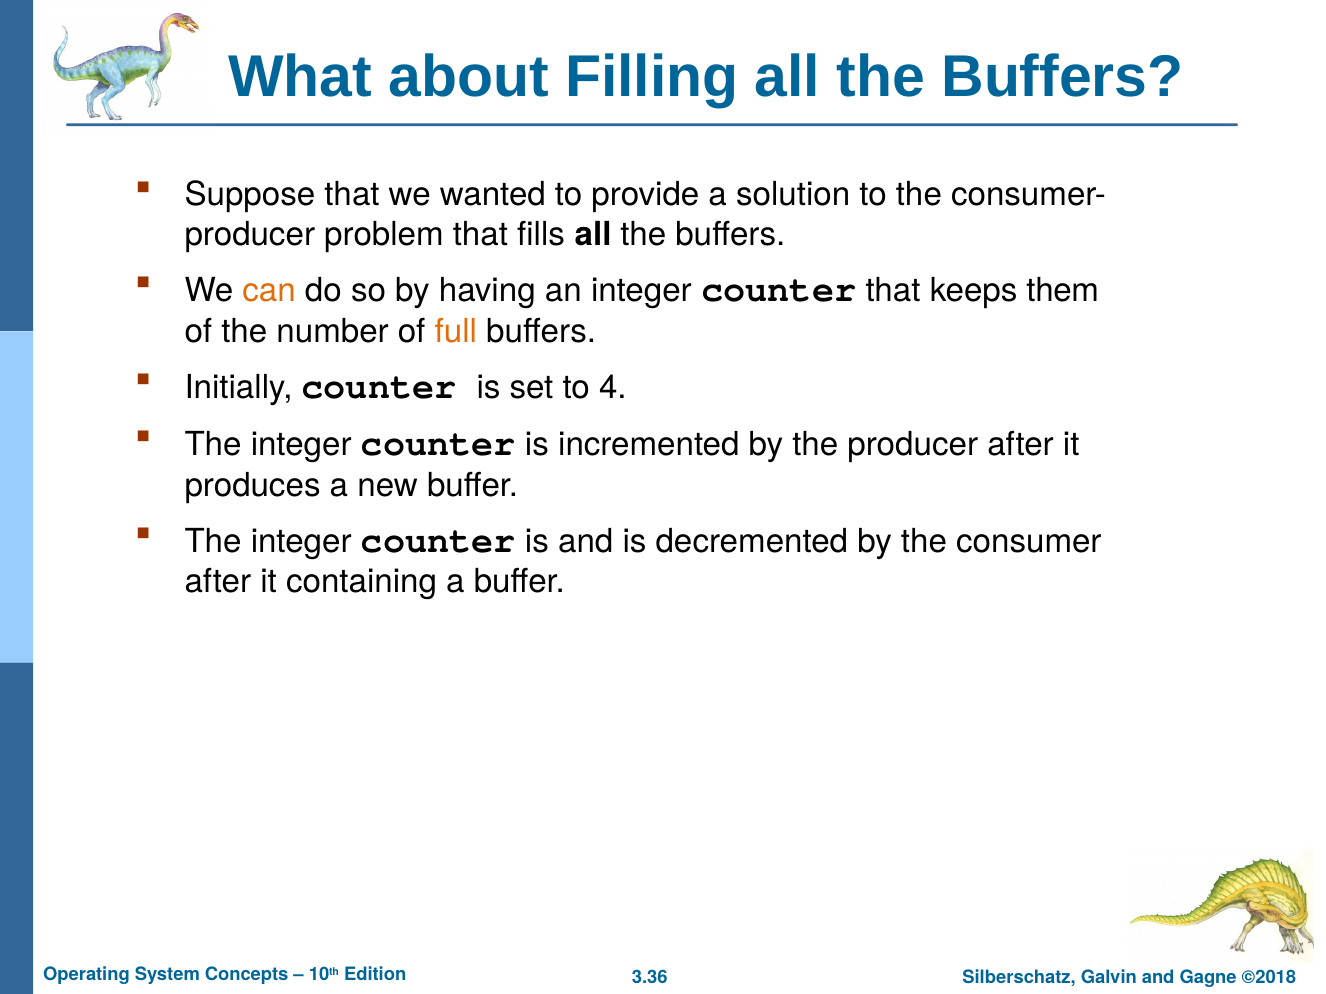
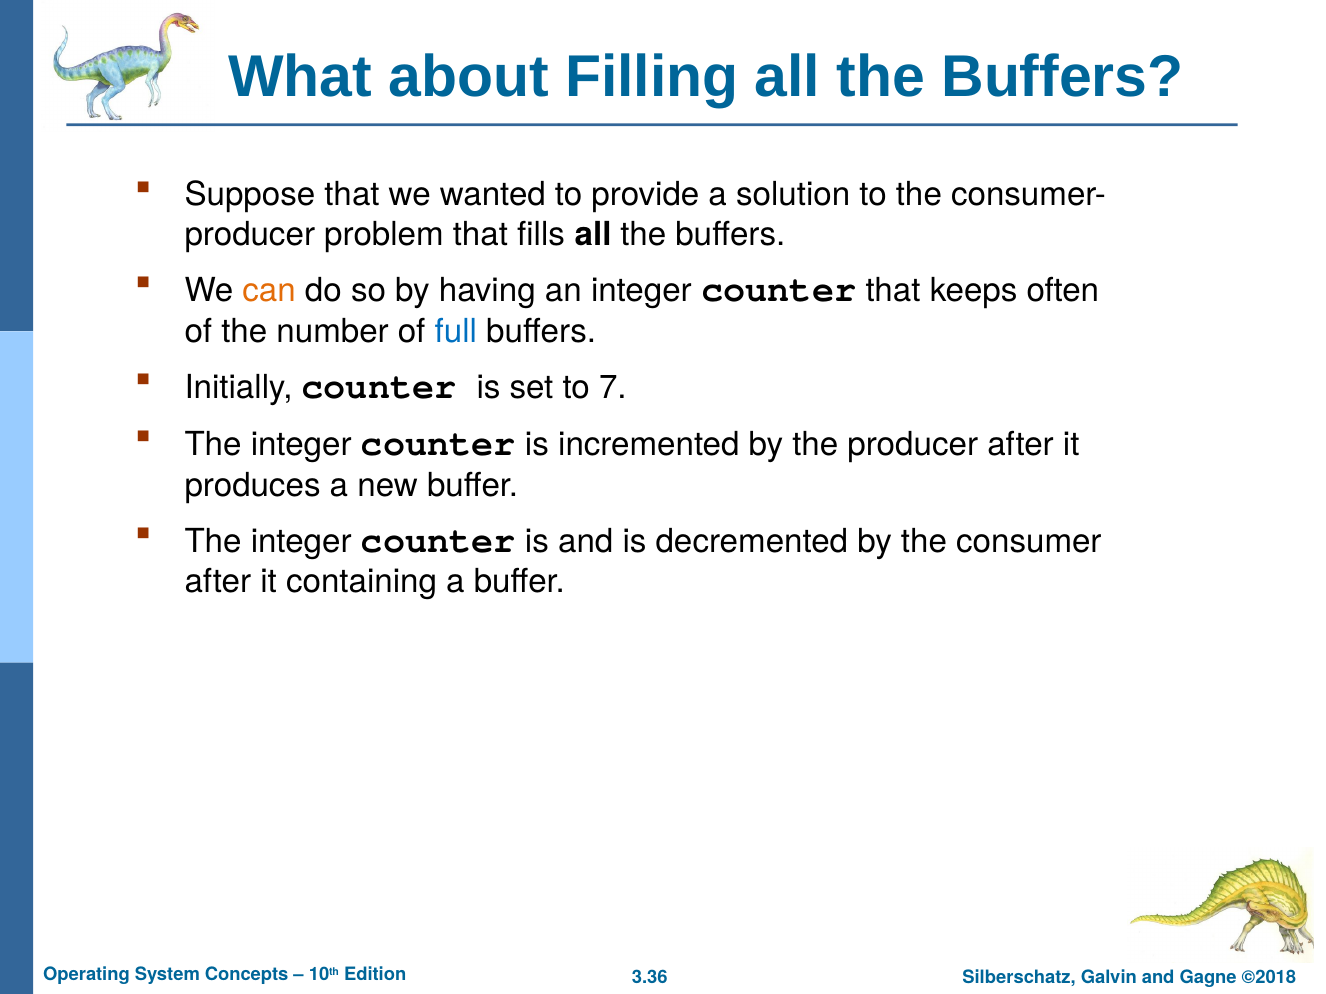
them: them -> often (1063, 291)
full colour: orange -> blue (456, 331)
4: 4 -> 7 (613, 388)
